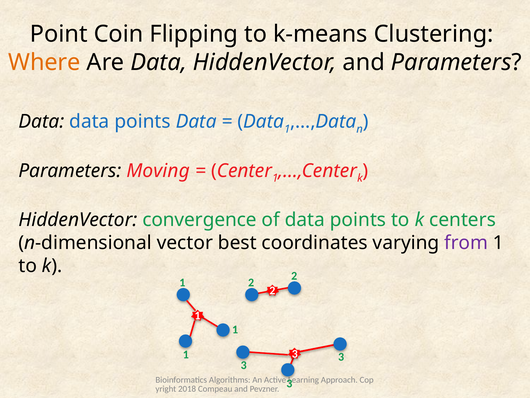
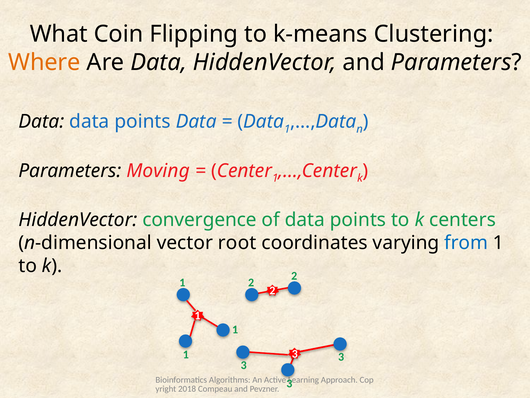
Point: Point -> What (59, 34)
best: best -> root (237, 243)
from colour: purple -> blue (466, 243)
